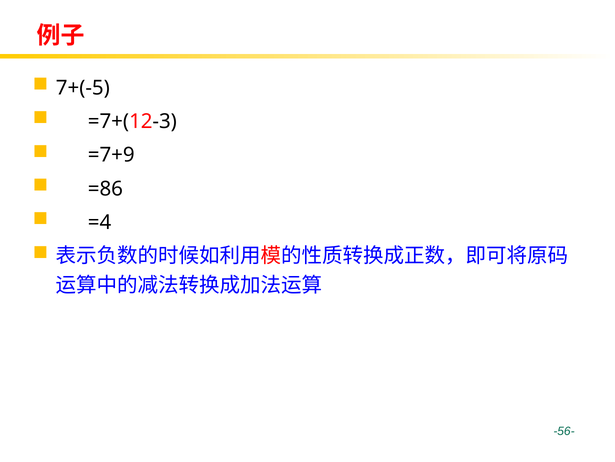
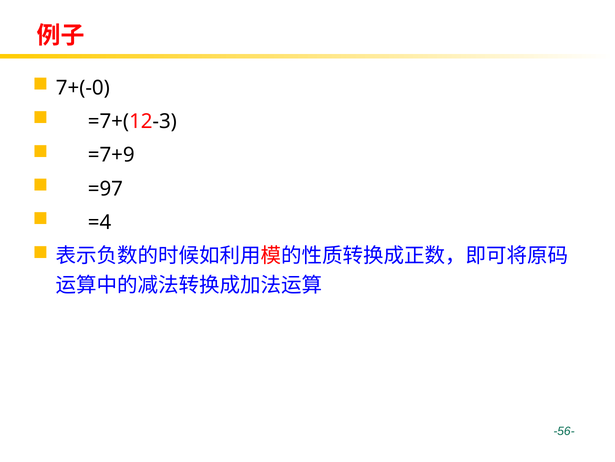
7+(-5: 7+(-5 -> 7+(-0 (83, 88)
=86: =86 -> =97 (105, 189)
